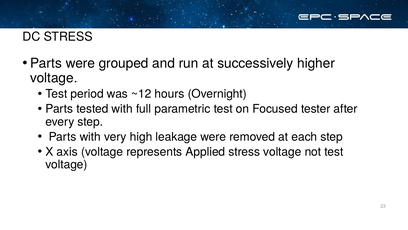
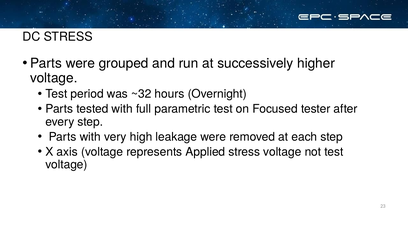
~12: ~12 -> ~32 (141, 94)
